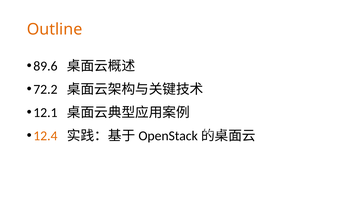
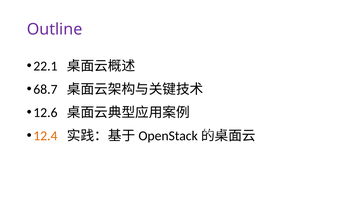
Outline colour: orange -> purple (55, 29)
89.6: 89.6 -> 22.1 (45, 66)
72.2: 72.2 -> 68.7 (45, 90)
12.1: 12.1 -> 12.6 (45, 113)
